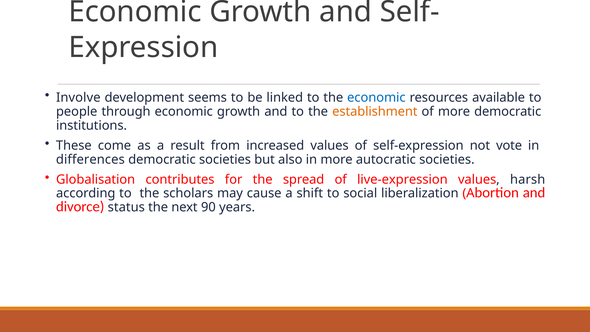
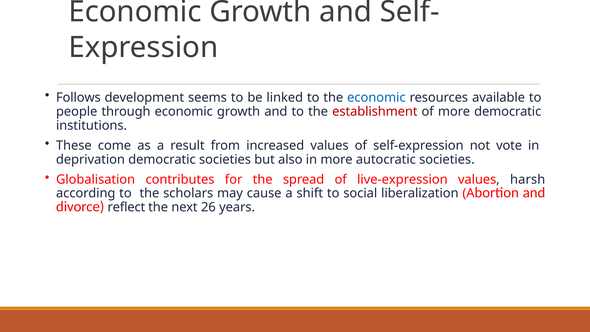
Involve: Involve -> Follows (78, 97)
establishment colour: orange -> red (375, 111)
differences: differences -> deprivation (90, 159)
status: status -> reflect (126, 207)
90: 90 -> 26 (208, 207)
